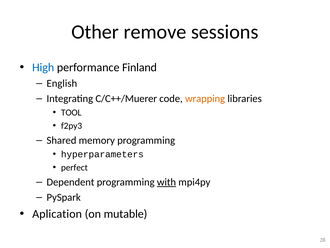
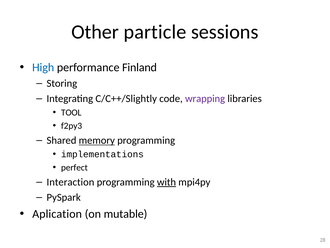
remove: remove -> particle (155, 32)
English: English -> Storing (62, 83)
C/C++/Muerer: C/C++/Muerer -> C/C++/Slightly (126, 99)
wrapping colour: orange -> purple (205, 99)
memory underline: none -> present (97, 140)
hyperparameters: hyperparameters -> implementations (102, 154)
Dependent: Dependent -> Interaction (70, 182)
